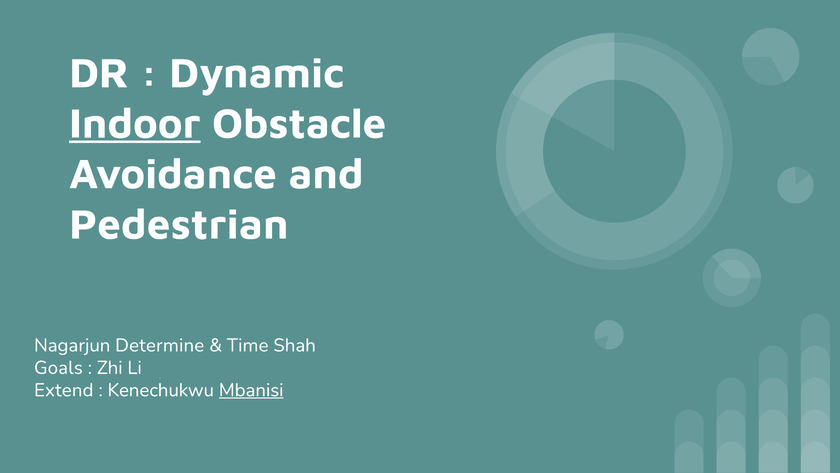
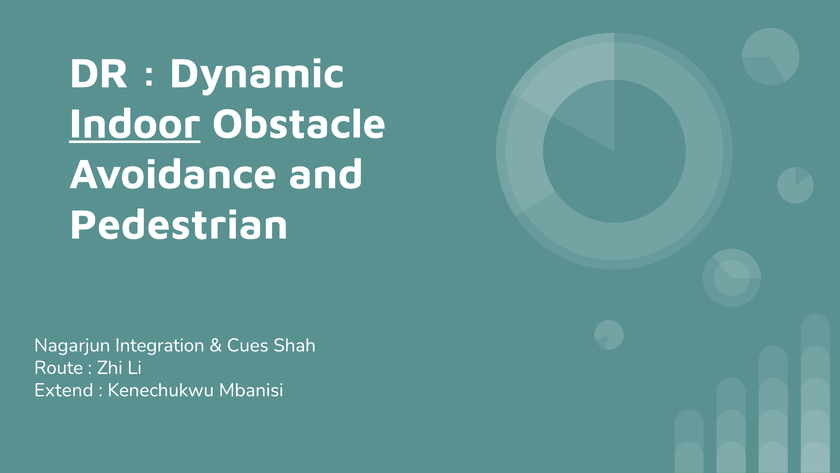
Determine: Determine -> Integration (160, 345)
Time: Time -> Cues (248, 345)
Goals: Goals -> Route (59, 367)
Mbanisi underline: present -> none (251, 390)
